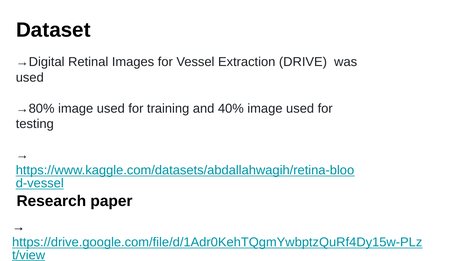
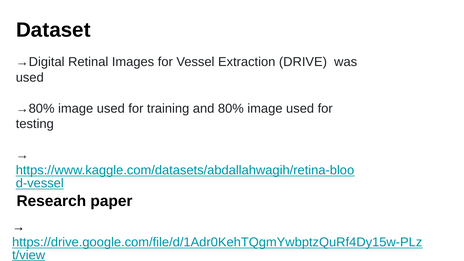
40%: 40% -> 80% (231, 108)
